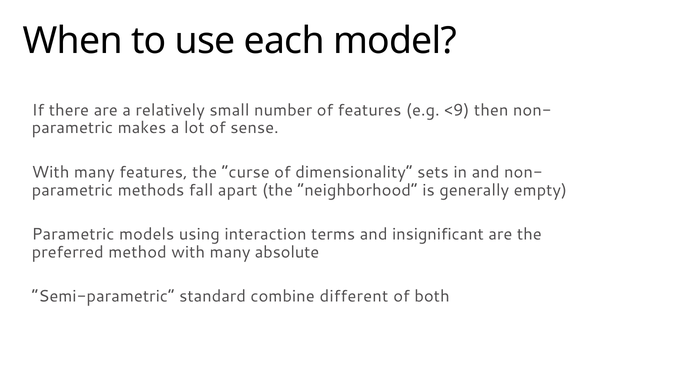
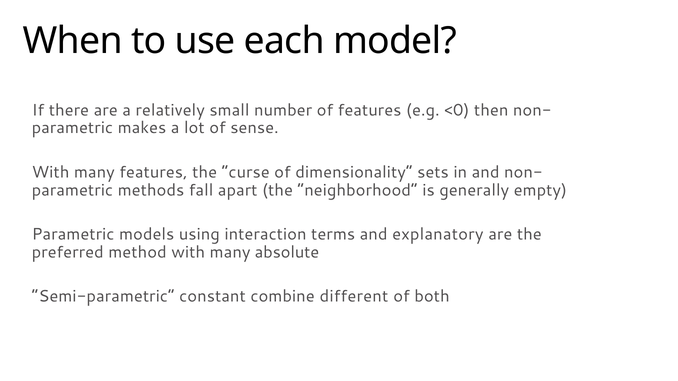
<9: <9 -> <0 (457, 110)
insignificant: insignificant -> explanatory (438, 234)
standard: standard -> constant (213, 297)
